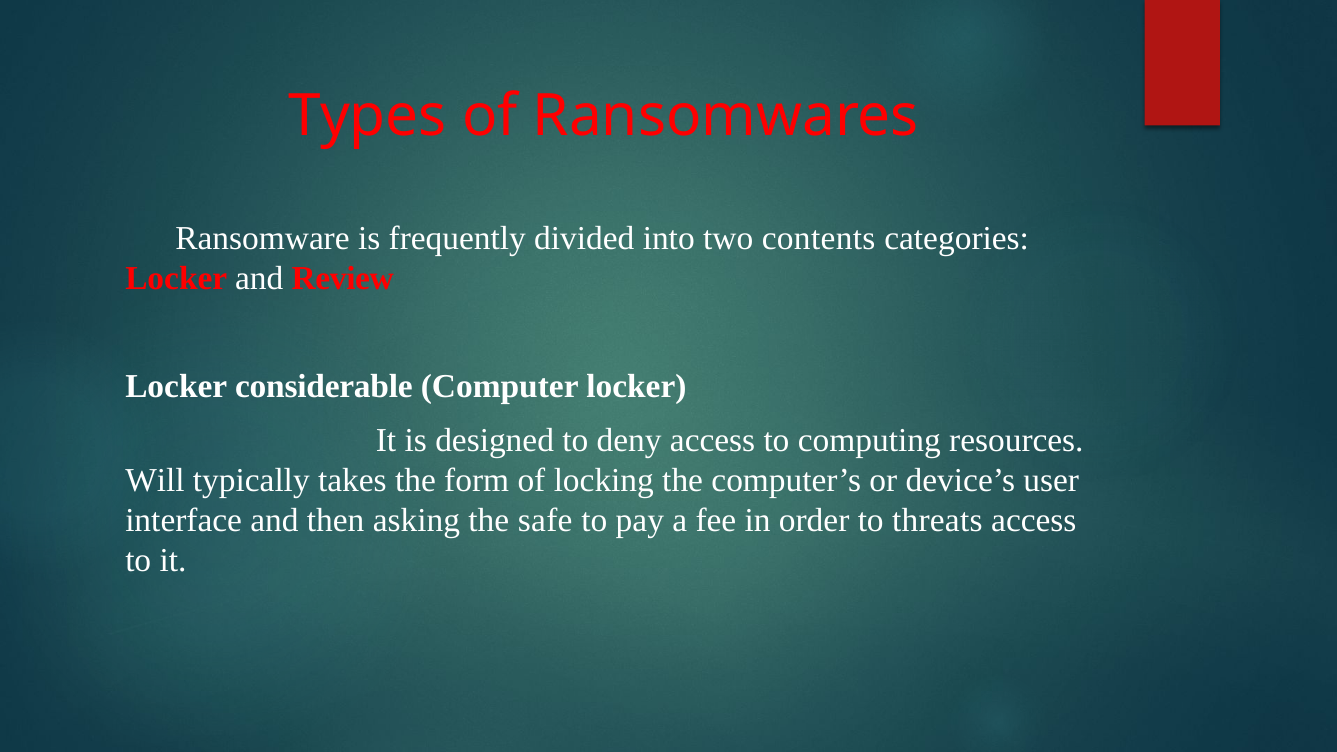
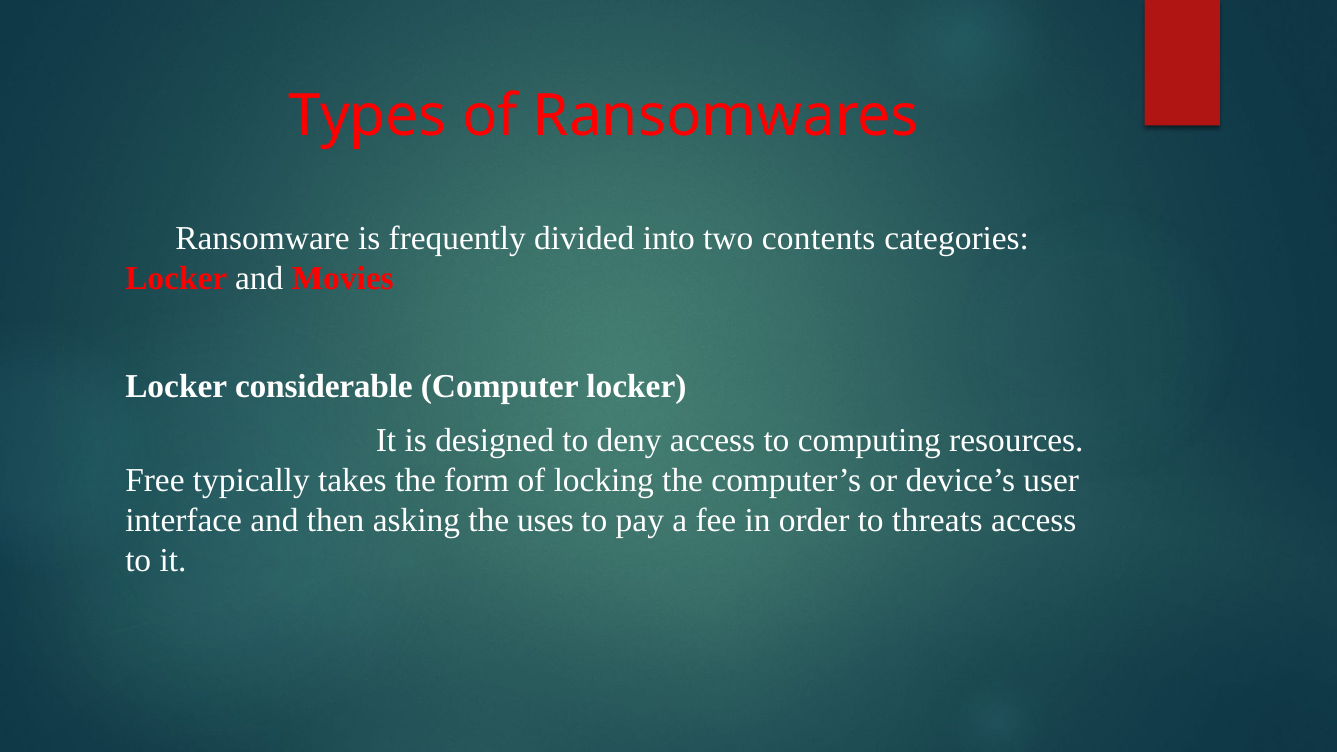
Review: Review -> Movies (343, 279)
Will: Will -> Free (155, 481)
safe: safe -> uses (546, 521)
